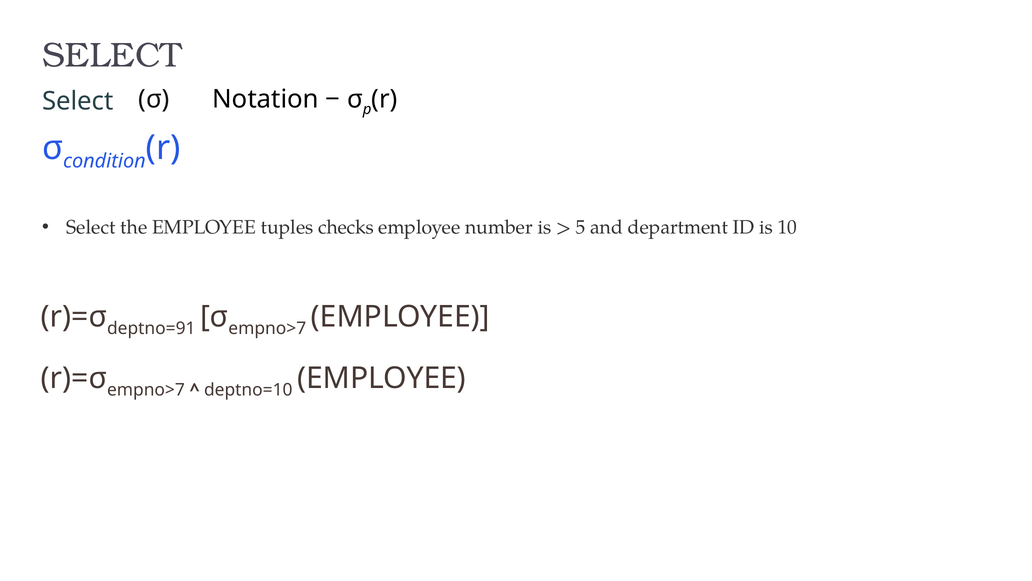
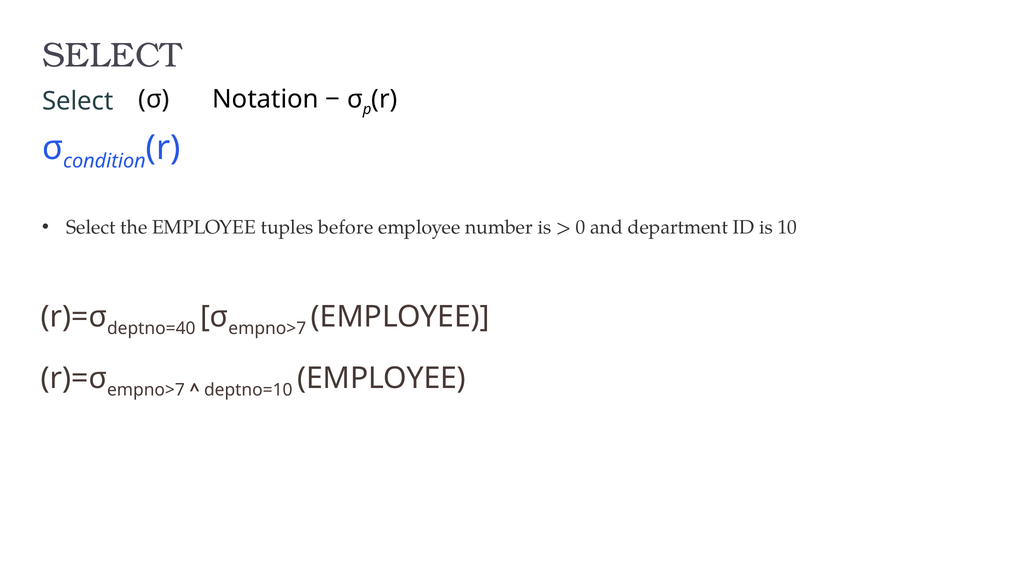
checks: checks -> before (346, 227)
5: 5 -> 0 (581, 227)
deptno=91: deptno=91 -> deptno=40 (151, 328)
